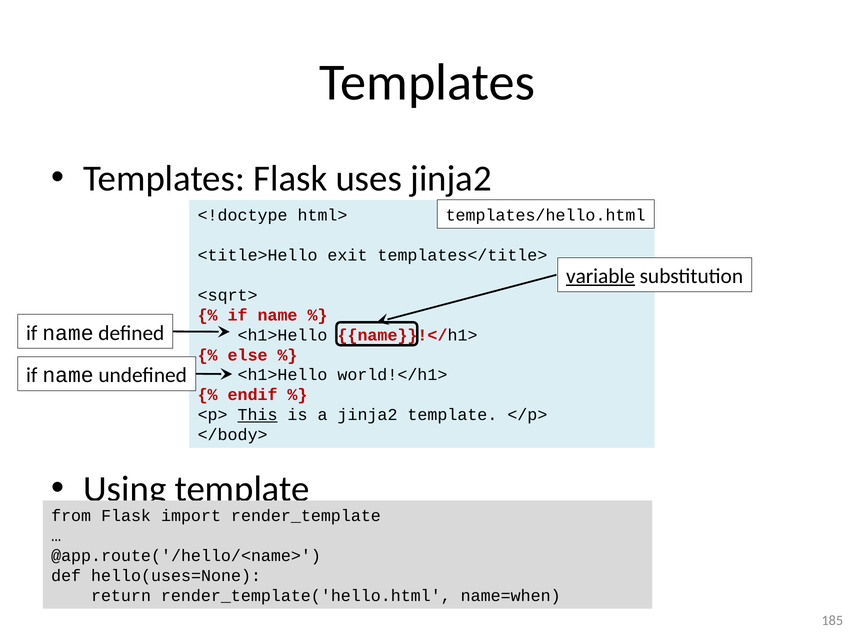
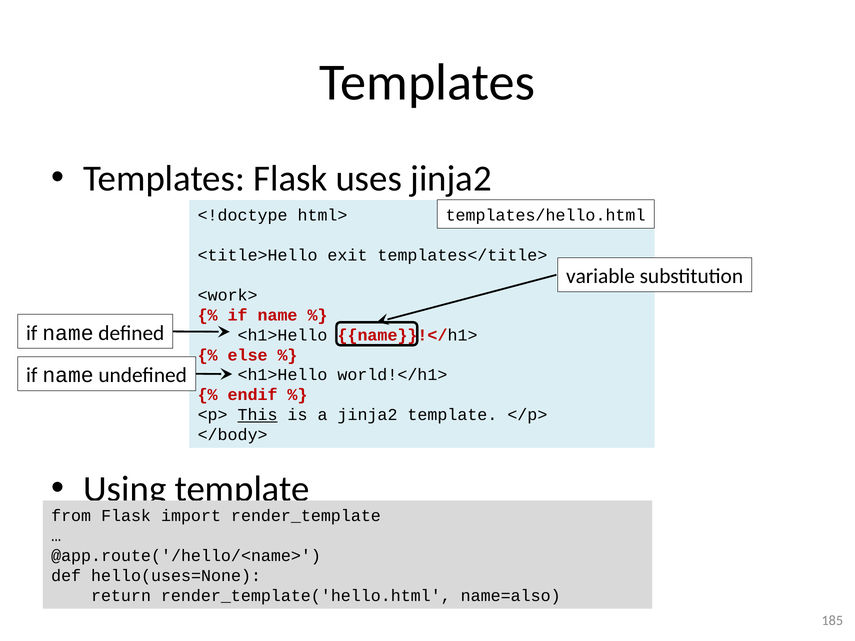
variable underline: present -> none (601, 276)
<sqrt>: <sqrt> -> <work> (228, 295)
name=when: name=when -> name=also (511, 596)
